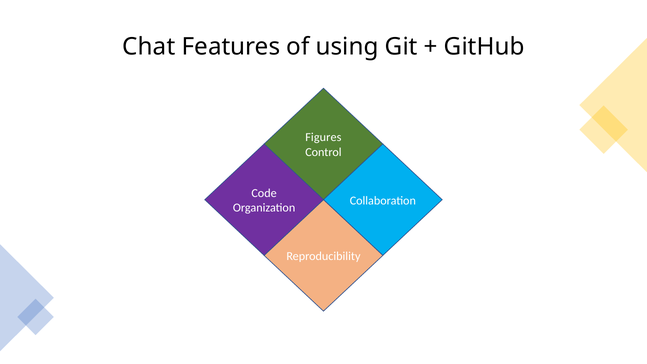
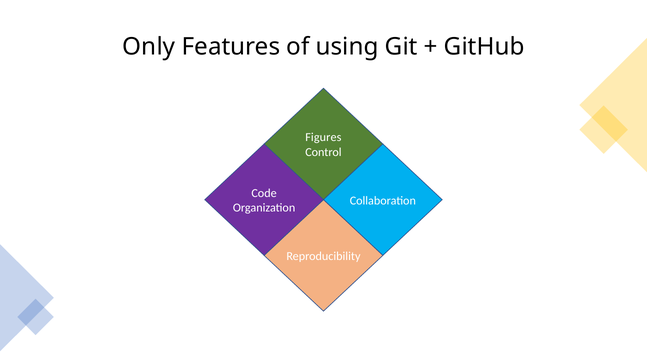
Chat: Chat -> Only (149, 47)
